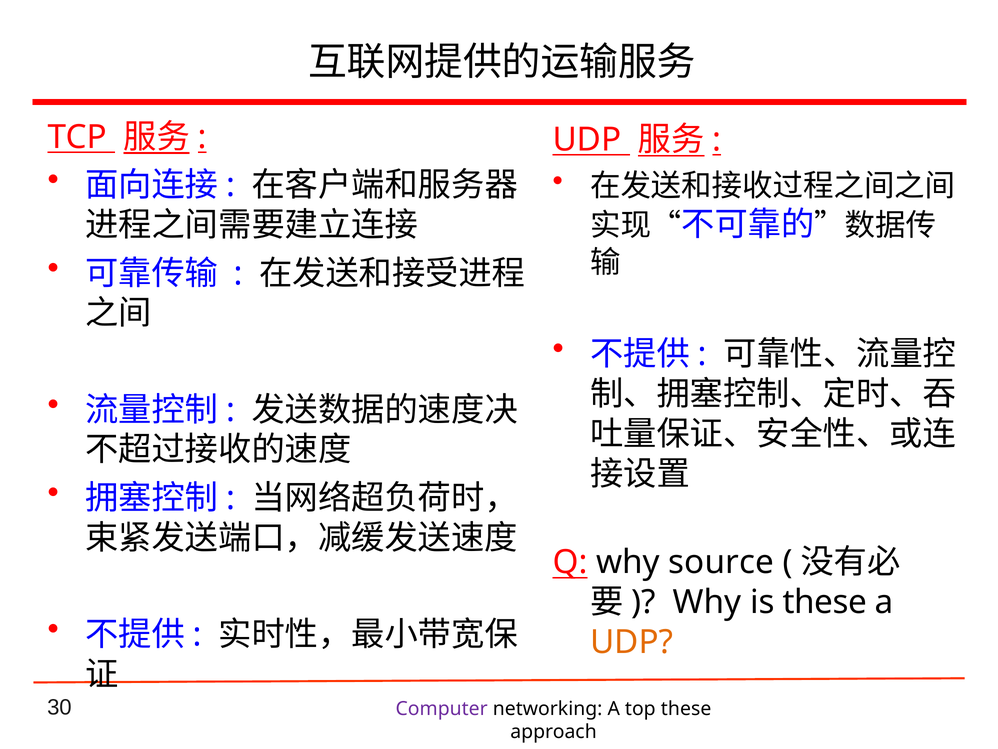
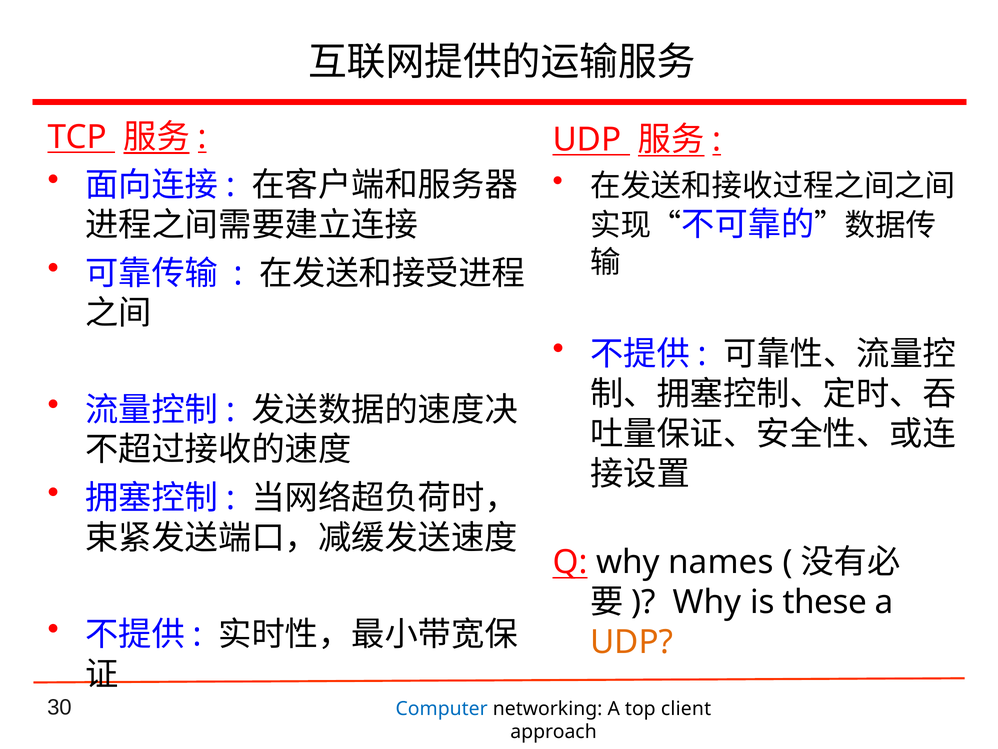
source: source -> names (721, 562)
Computer colour: purple -> blue (442, 708)
top these: these -> client (686, 708)
